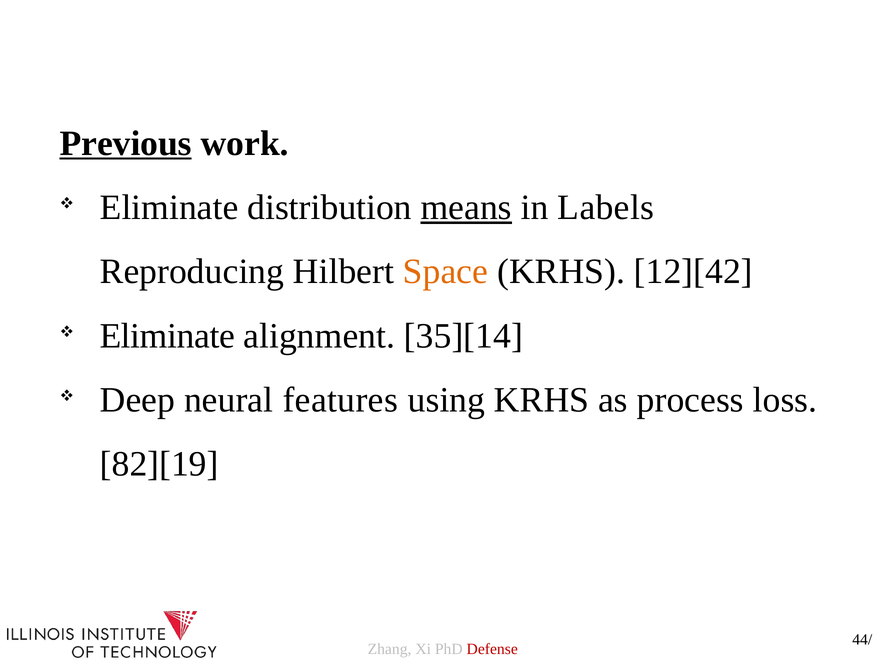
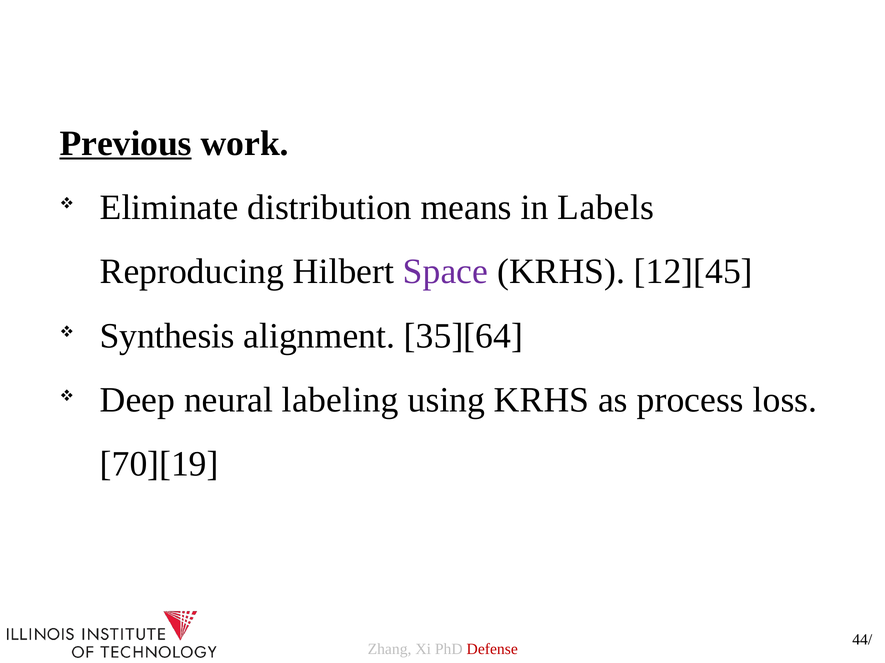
means underline: present -> none (466, 208)
Space colour: orange -> purple (445, 272)
12][42: 12][42 -> 12][45 (693, 272)
Eliminate: Eliminate -> Synthesis (167, 336)
35][14: 35][14 -> 35][64 (463, 336)
features: features -> labeling (340, 400)
82][19: 82][19 -> 70][19 (159, 465)
